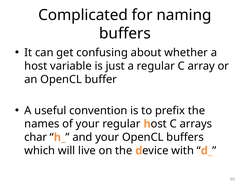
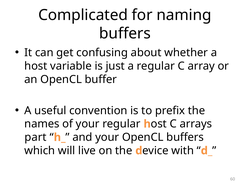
char: char -> part (36, 137)
